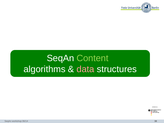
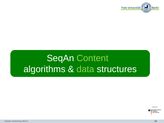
data colour: pink -> light green (85, 69)
